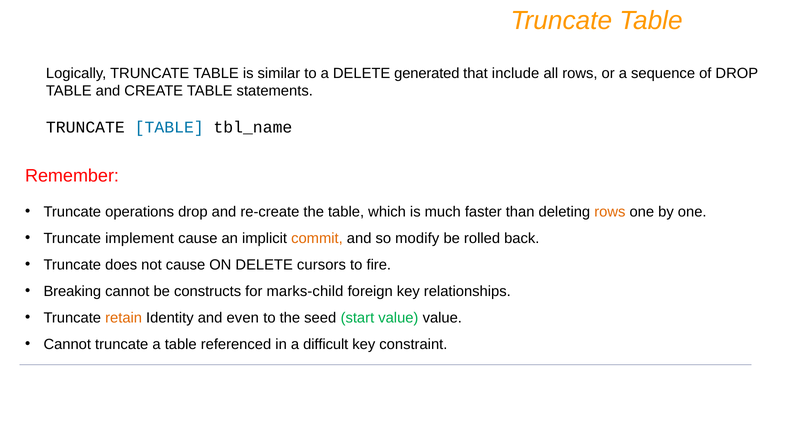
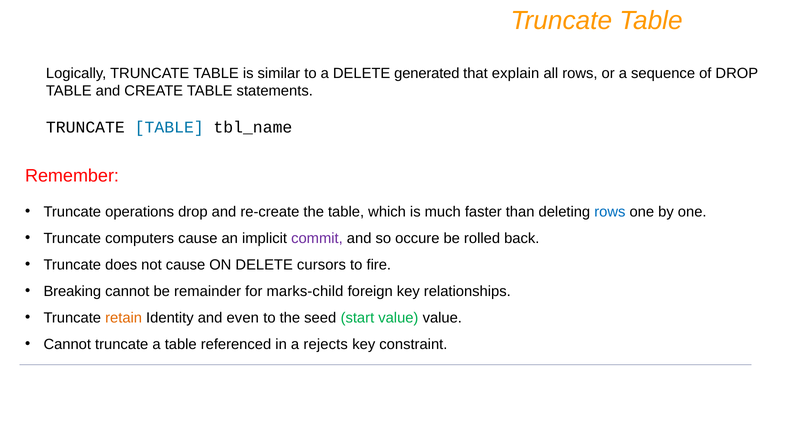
include: include -> explain (516, 74)
rows colour: orange -> blue (610, 212)
implement: implement -> computers (140, 239)
commit colour: orange -> purple (317, 239)
modify: modify -> occure (417, 239)
constructs: constructs -> remainder (208, 292)
difficult: difficult -> rejects (326, 345)
